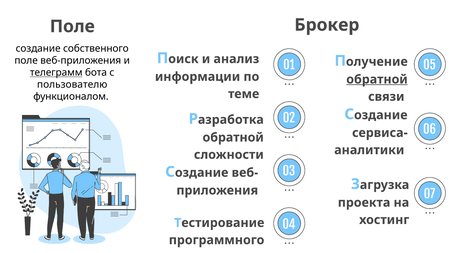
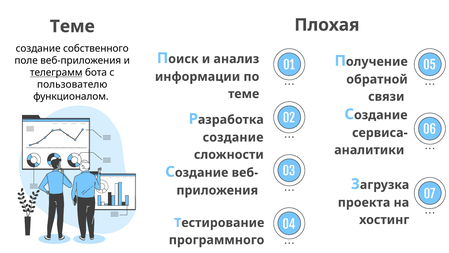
Брокер: Брокер -> Плохая (327, 25)
Поле: Поле -> Теме (72, 26)
обратной underline: present -> none (377, 79)
обратной: обратной -> создание (233, 137)
